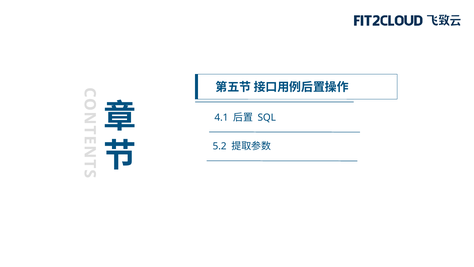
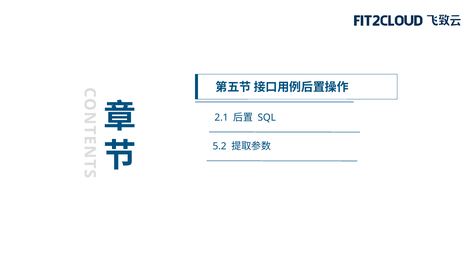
4.1: 4.1 -> 2.1 (221, 117)
